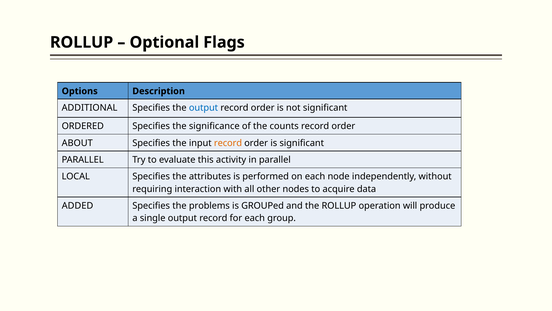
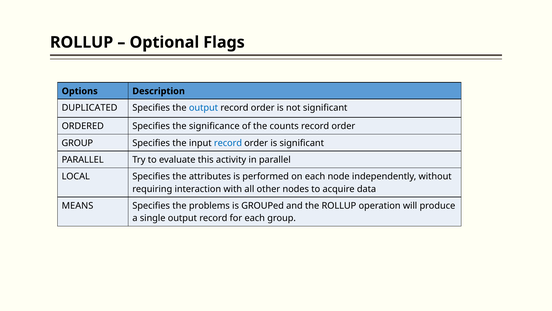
ADDITIONAL: ADDITIONAL -> DUPLICATED (90, 108)
ABOUT: ABOUT -> GROUP (77, 143)
record colour: orange -> blue (228, 143)
ADDED: ADDED -> MEANS (78, 205)
